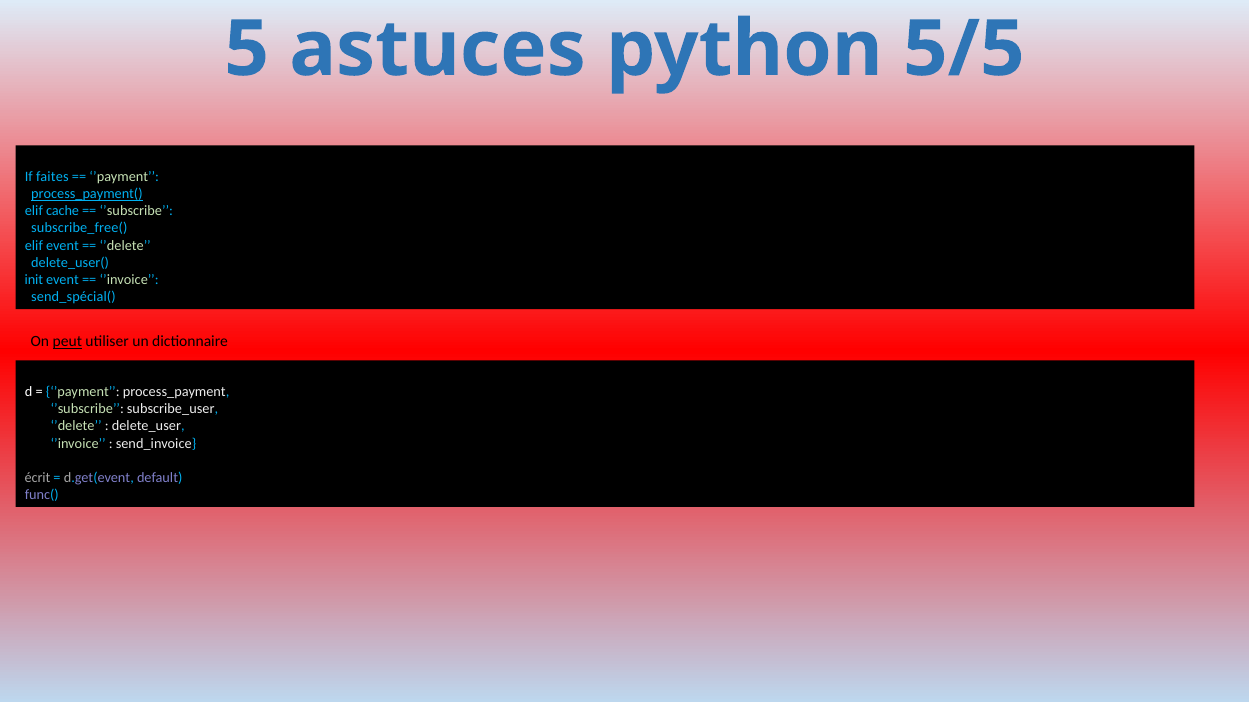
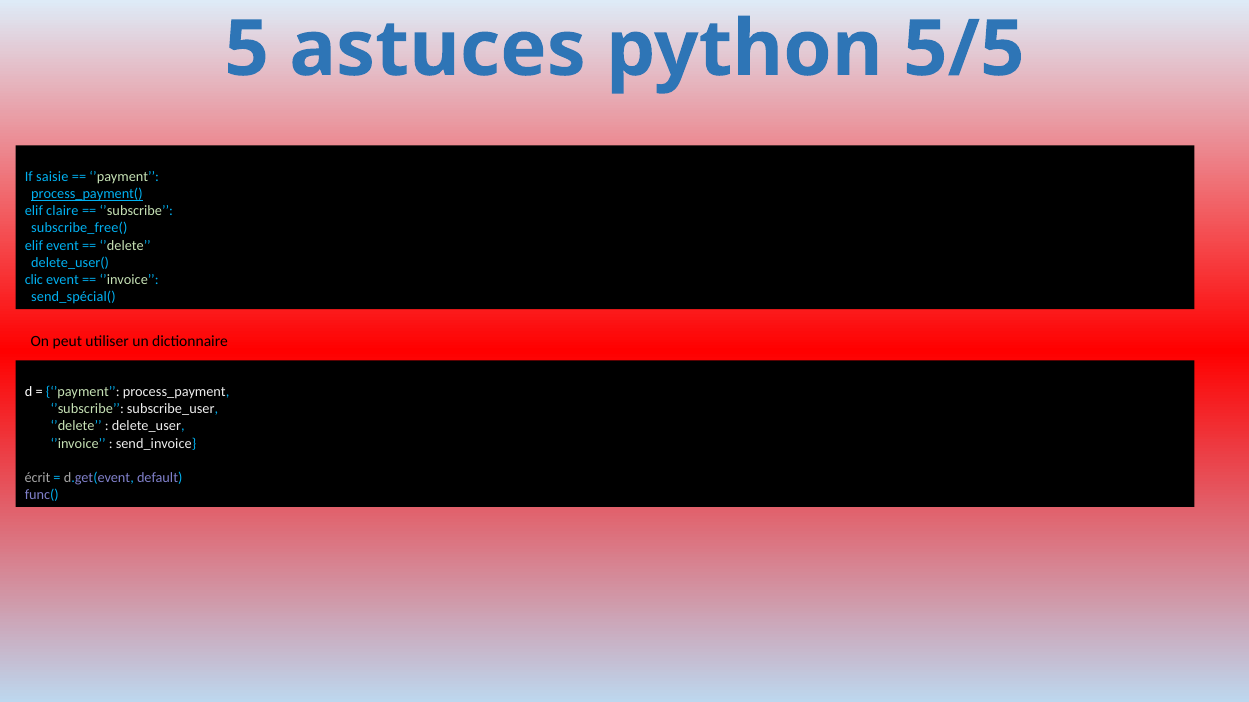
faites: faites -> saisie (52, 177)
cache: cache -> claire (62, 211)
init: init -> clic (34, 280)
peut underline: present -> none (67, 342)
